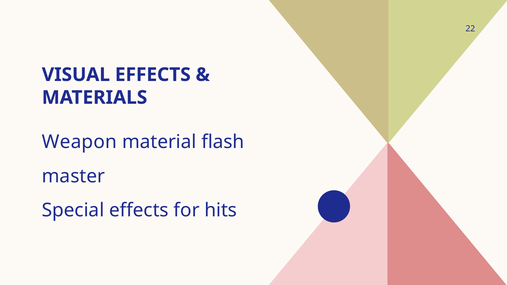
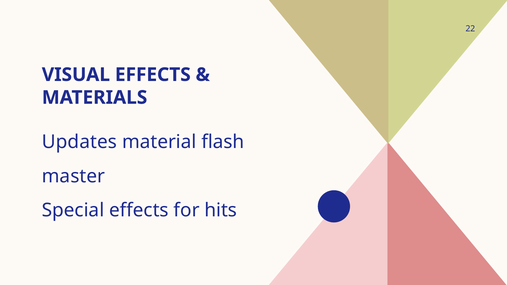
Weapon: Weapon -> Updates (79, 142)
